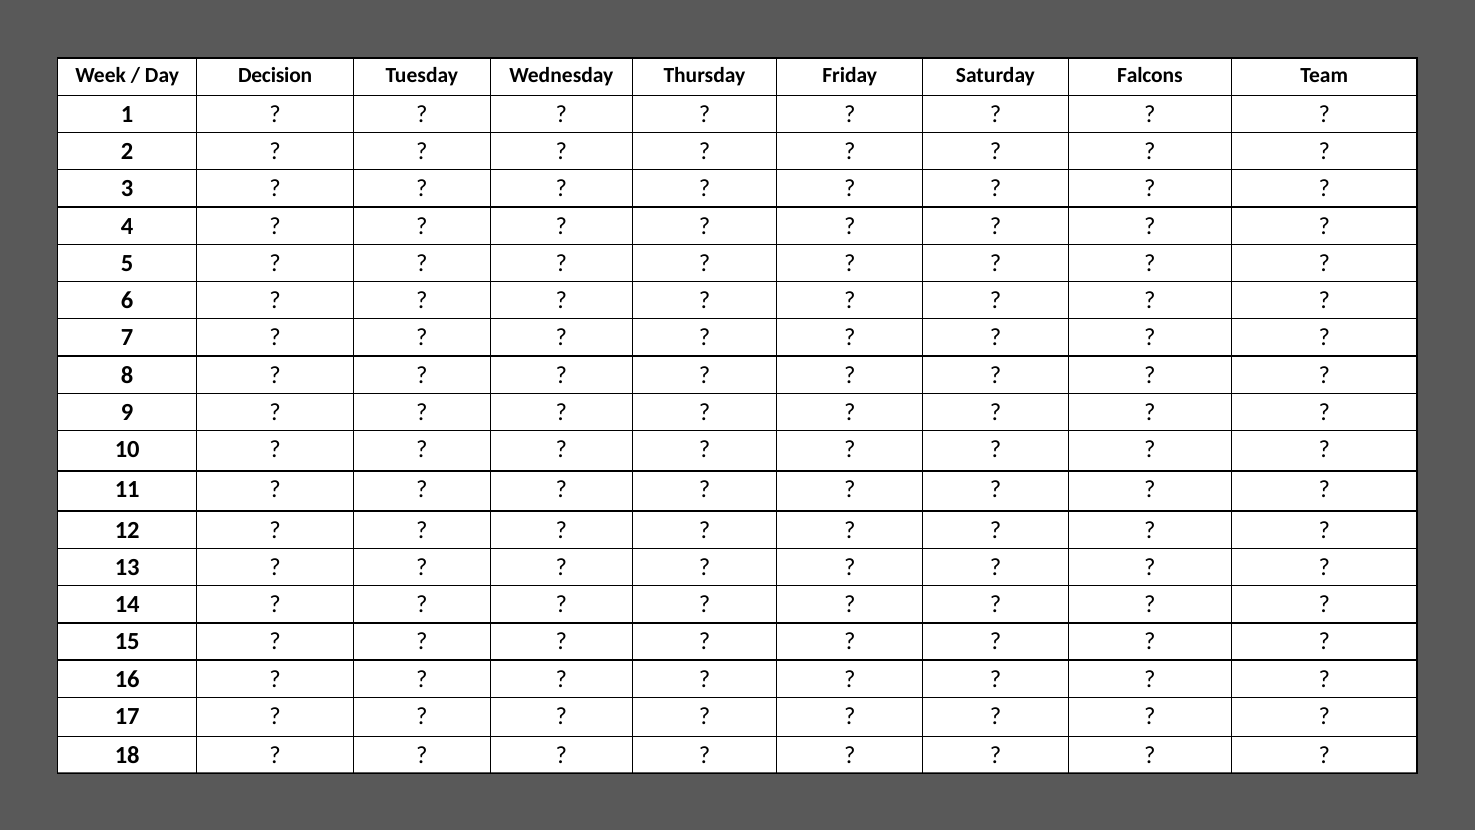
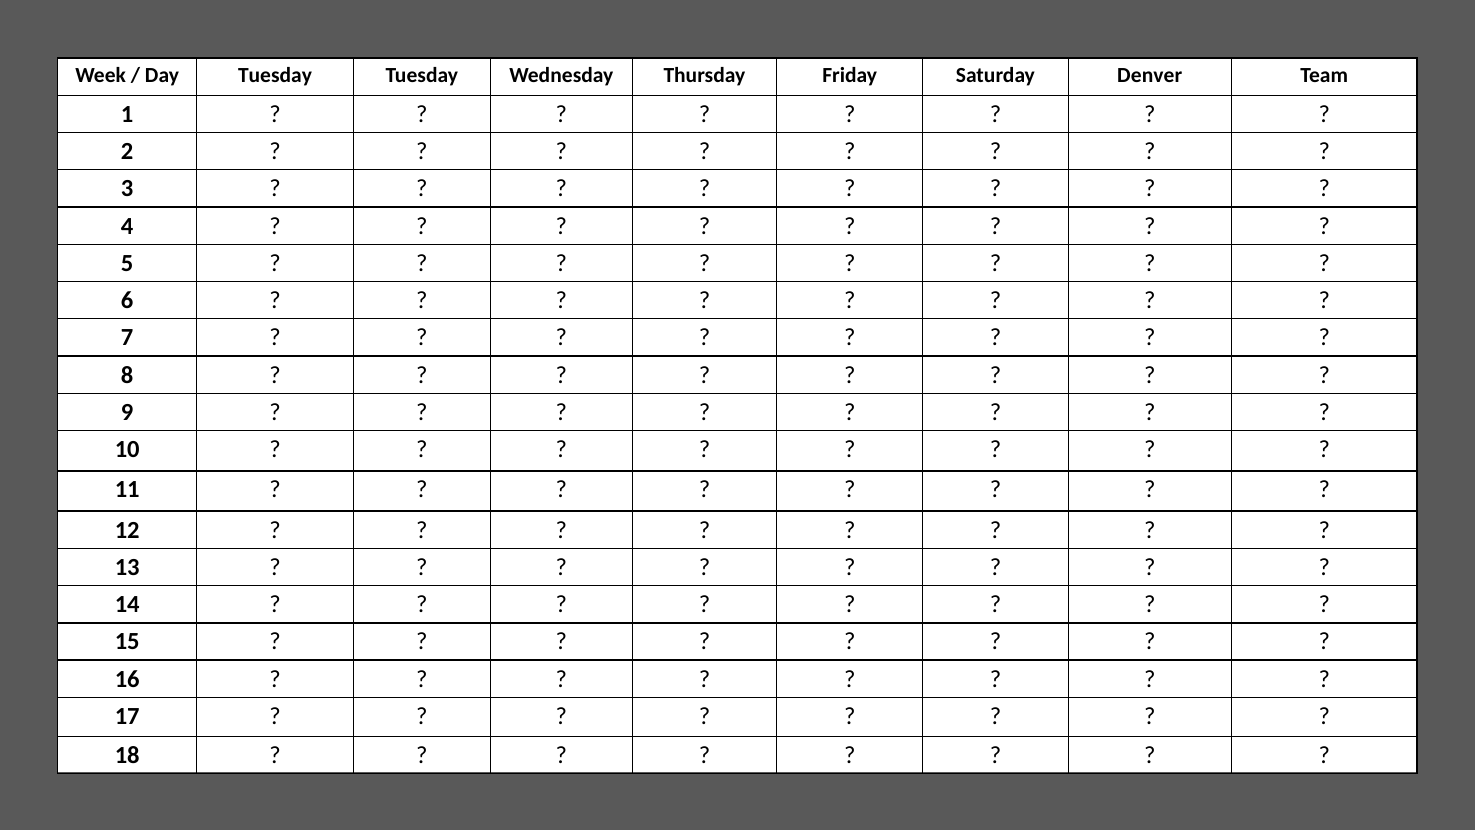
Day Decision: Decision -> Tuesday (275, 75)
Falcons: Falcons -> Denver (1150, 75)
